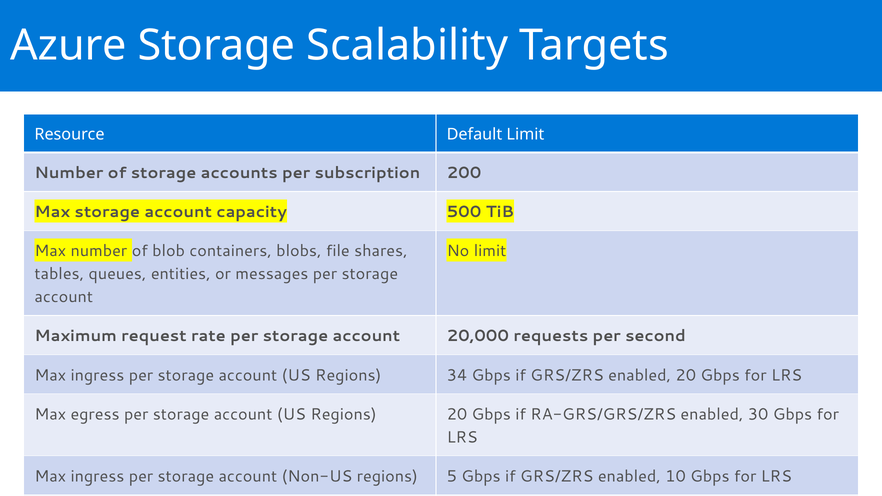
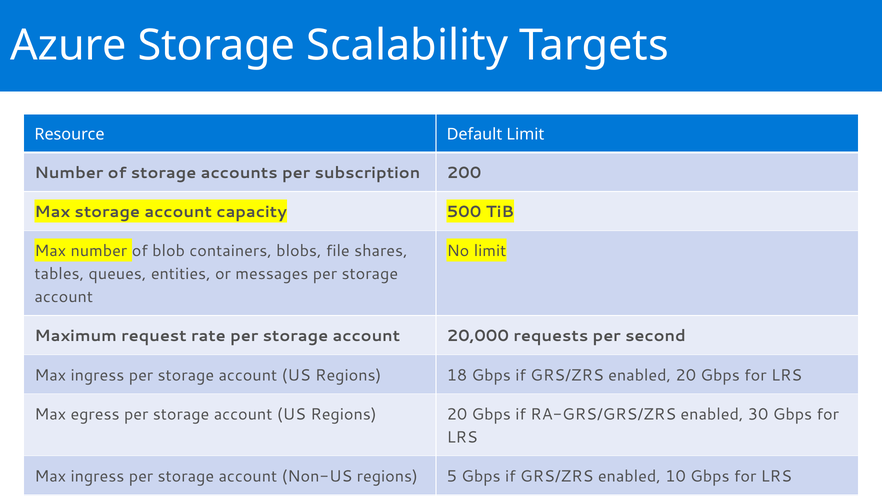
34: 34 -> 18 (457, 375)
